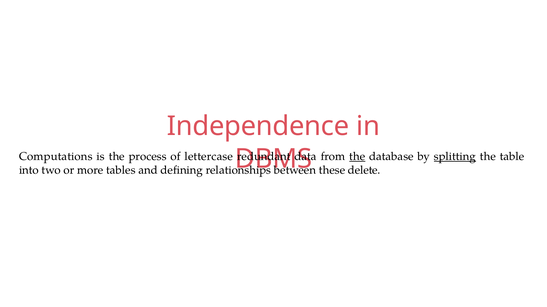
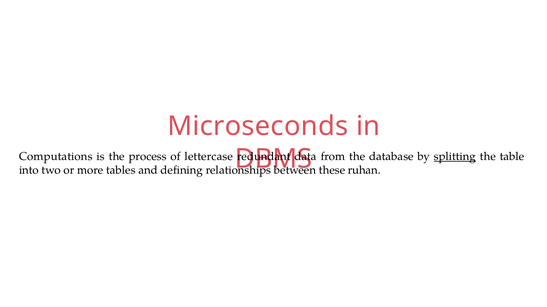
Independence: Independence -> Microseconds (258, 126)
the underline: present -> none (357, 157)
delete: delete -> ruhan (364, 170)
